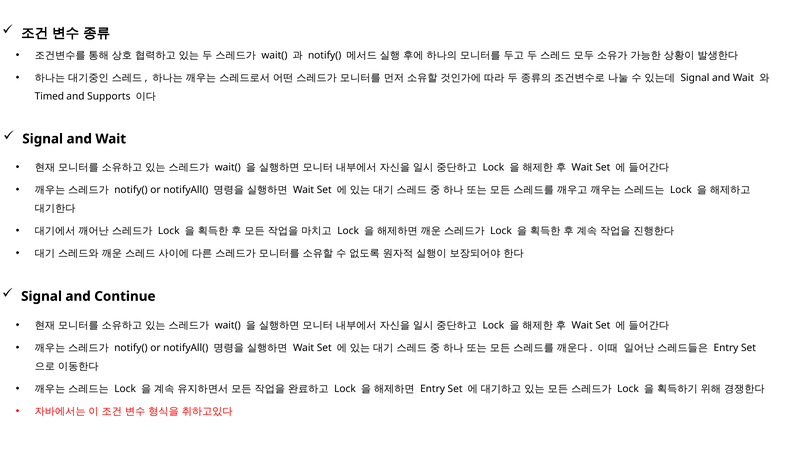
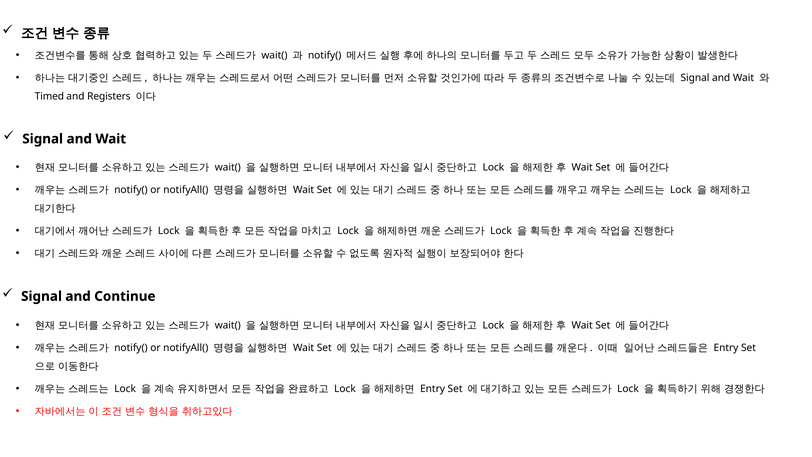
Supports: Supports -> Registers (109, 96)
